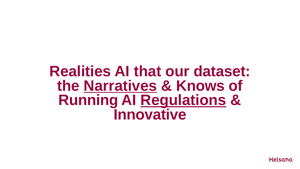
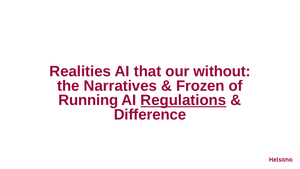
dataset: dataset -> without (222, 71)
Narratives underline: present -> none (120, 86)
Knows: Knows -> Frozen (200, 86)
Innovative: Innovative -> Difference (150, 115)
